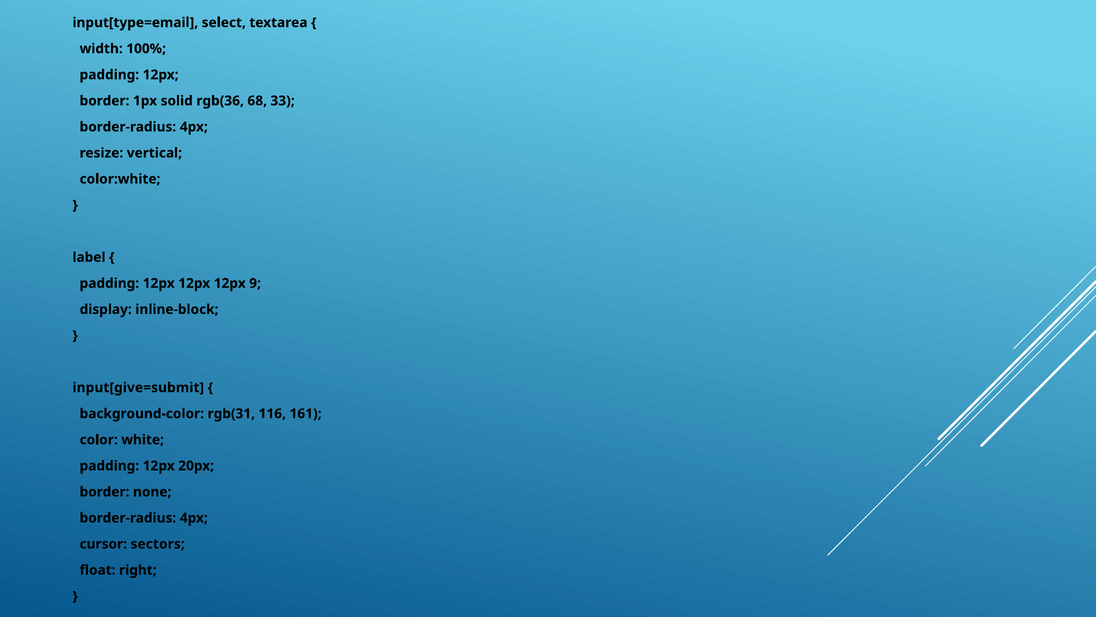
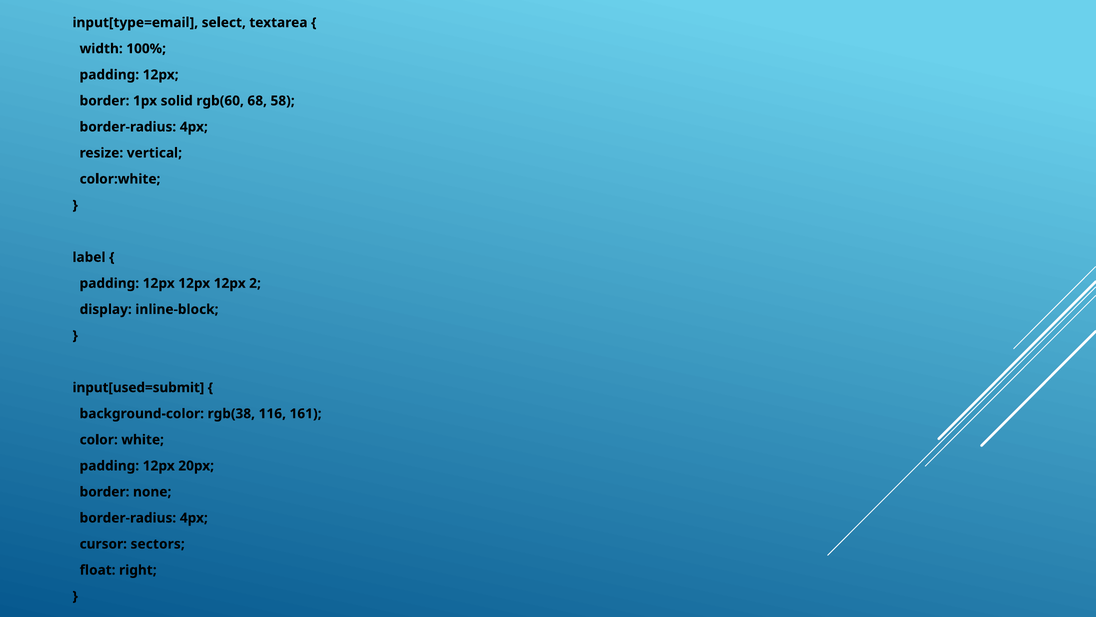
rgb(36: rgb(36 -> rgb(60 (220, 101)
33: 33 -> 58 (283, 101)
9: 9 -> 2 (255, 283)
input[give=submit: input[give=submit -> input[used=submit (138, 387)
rgb(31: rgb(31 -> rgb(38 (231, 413)
